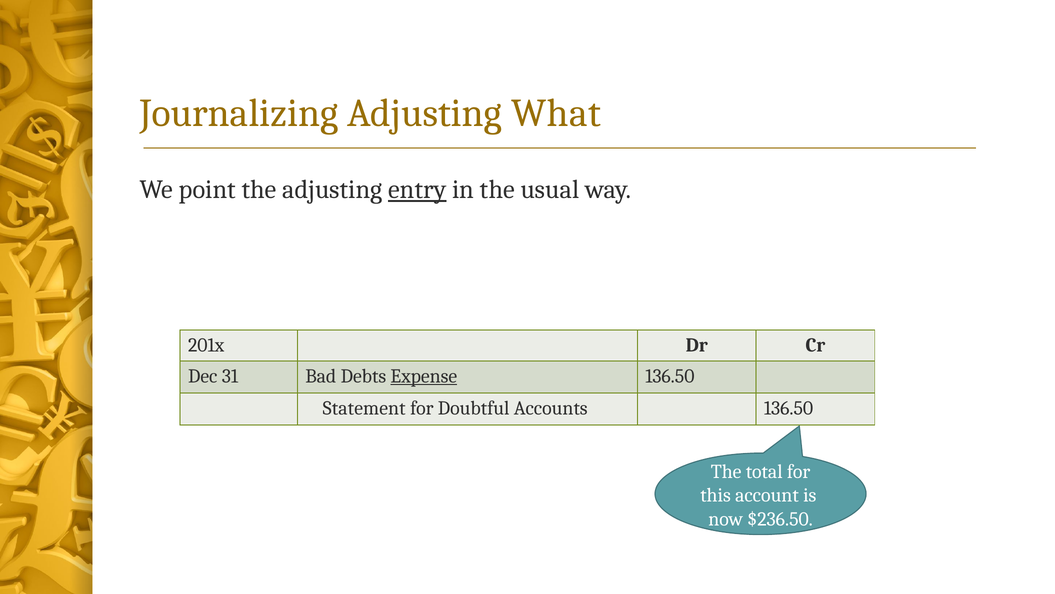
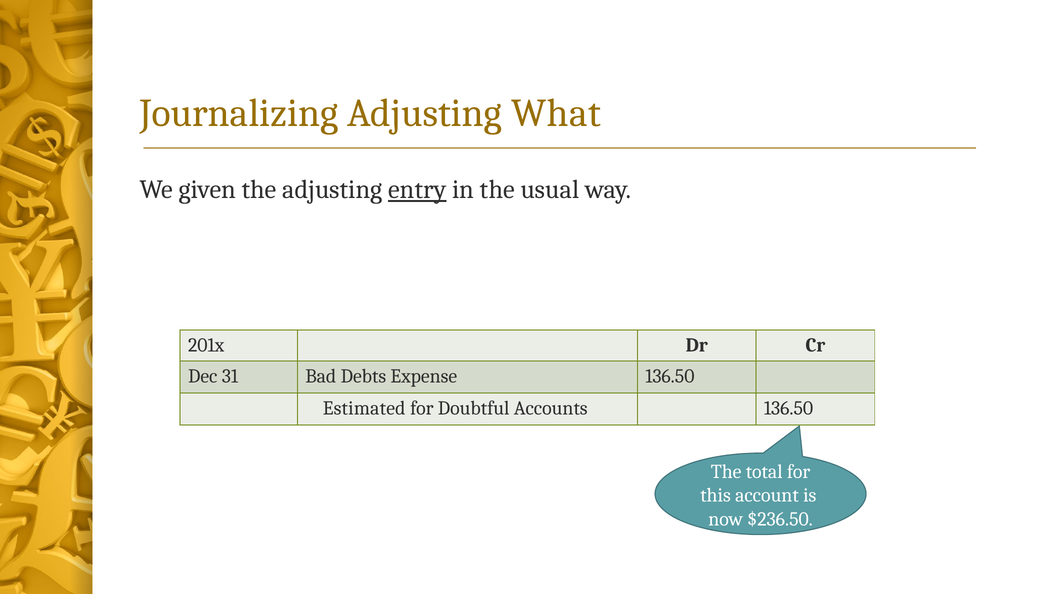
point: point -> given (207, 190)
Expense underline: present -> none (424, 376)
Statement: Statement -> Estimated (364, 408)
